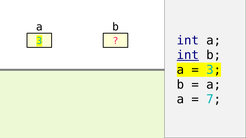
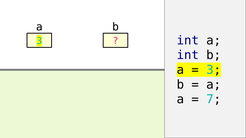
int underline: present -> none (188, 55)
